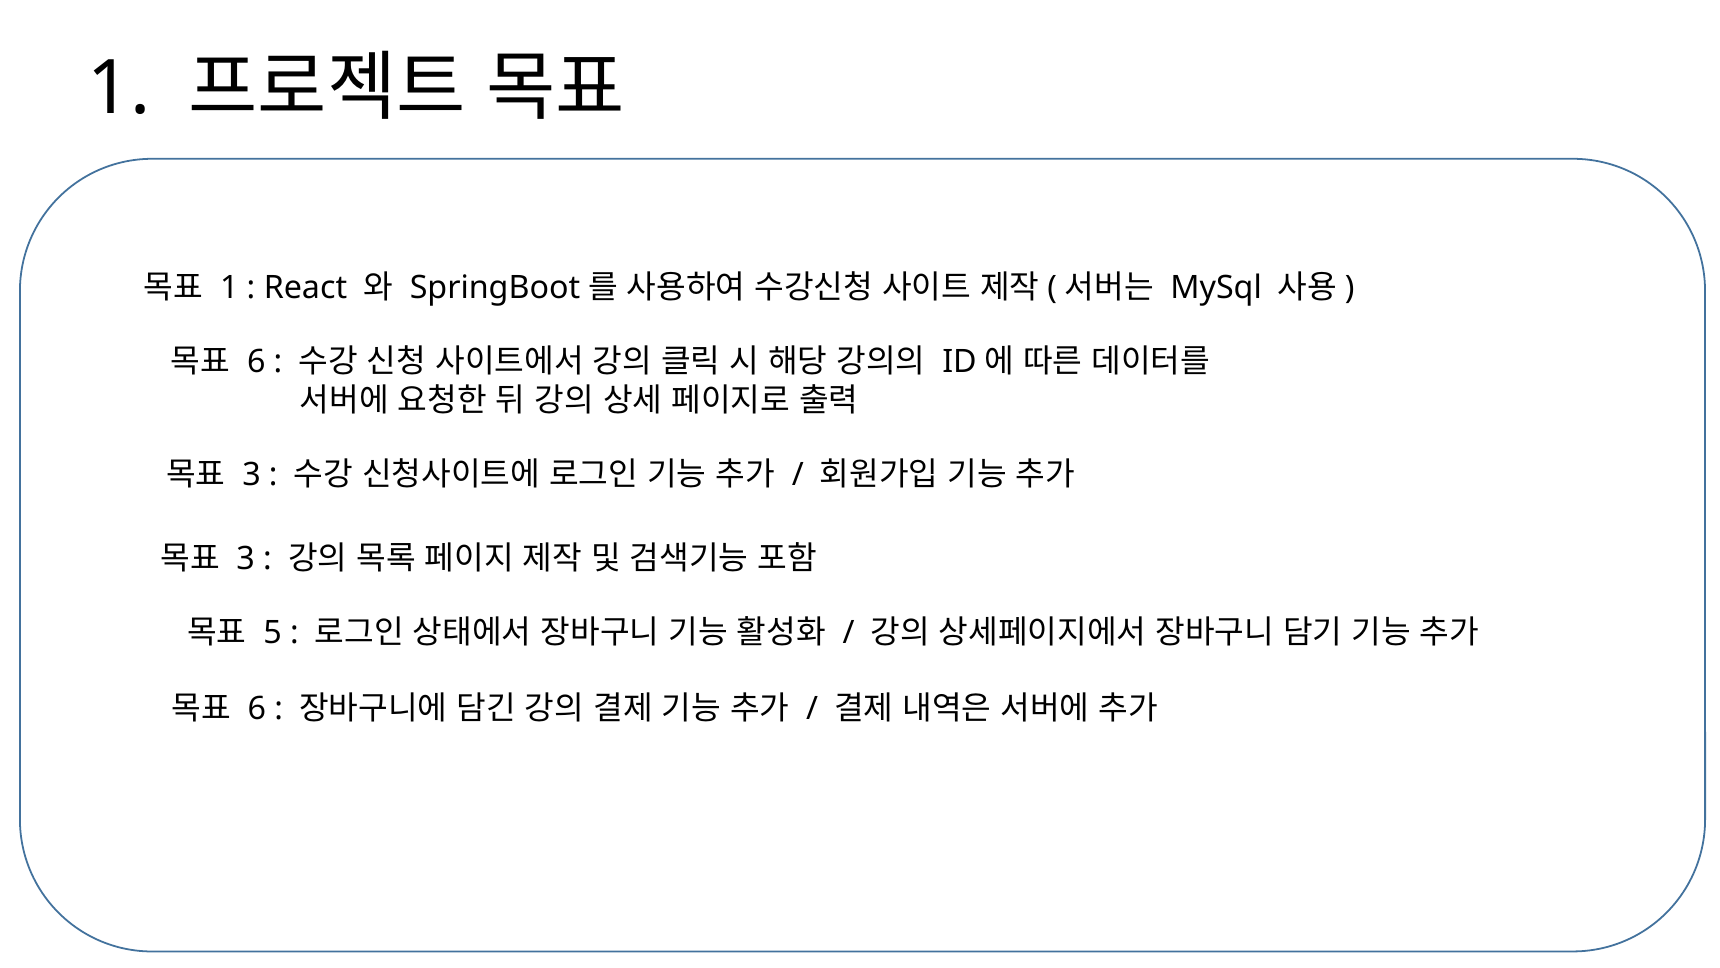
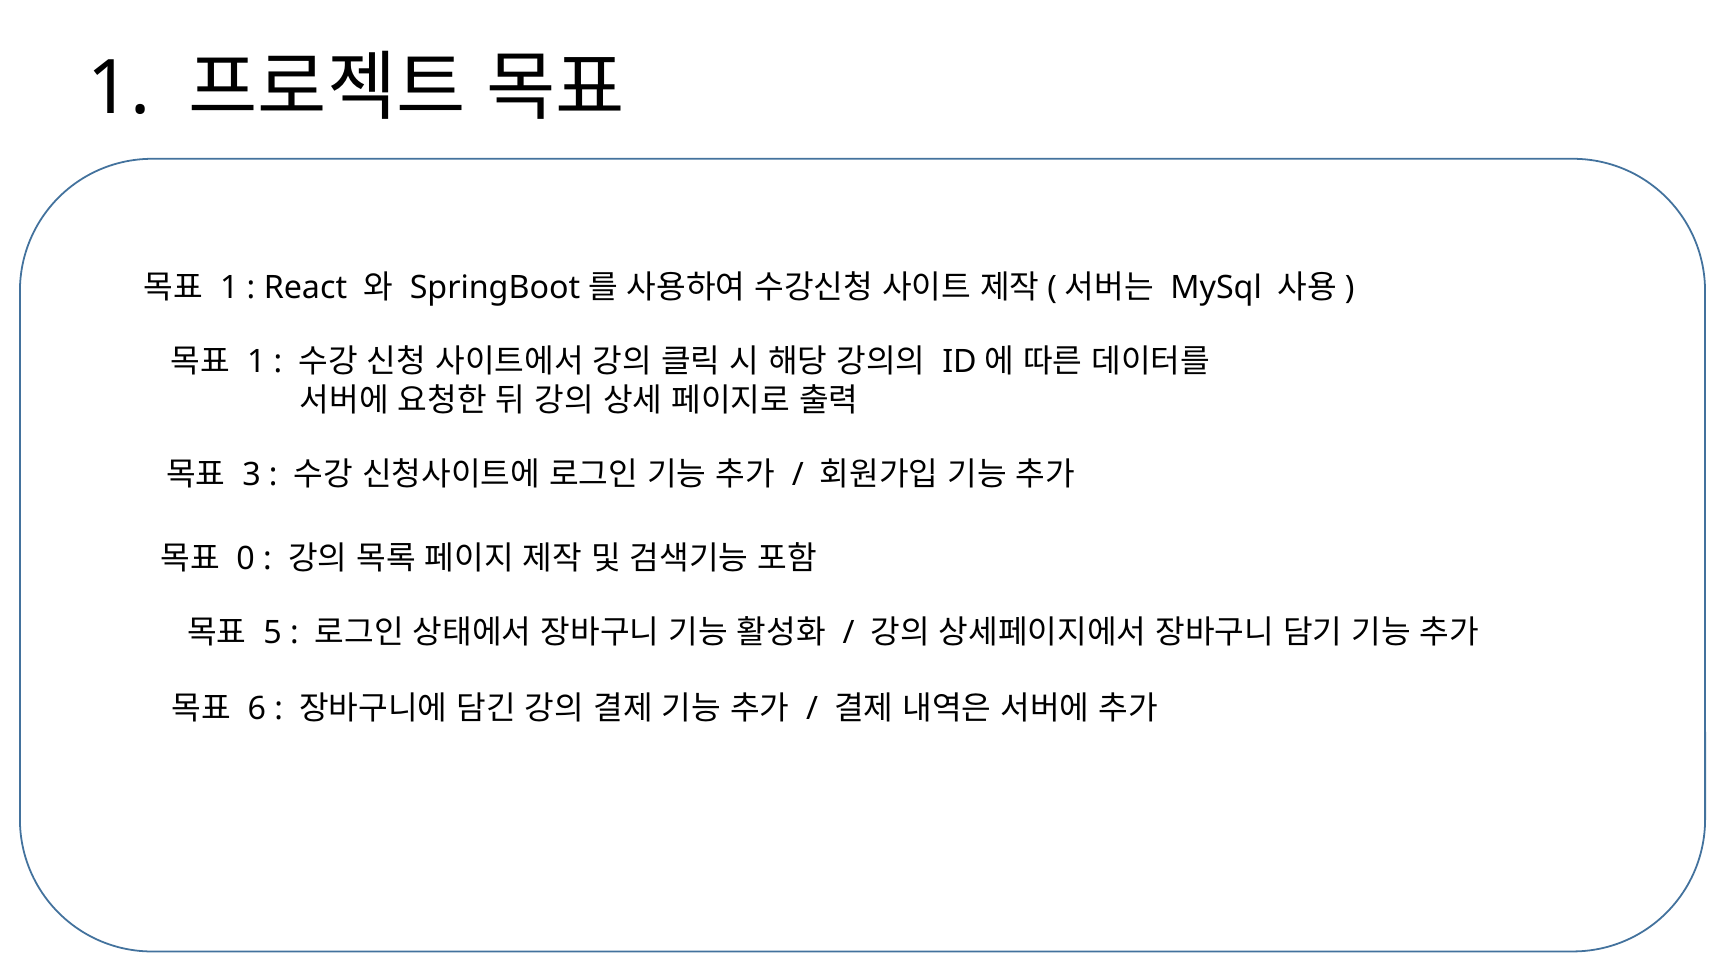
6: 6 -> 1 (256, 362)
3: 3 -> 0 (246, 558)
